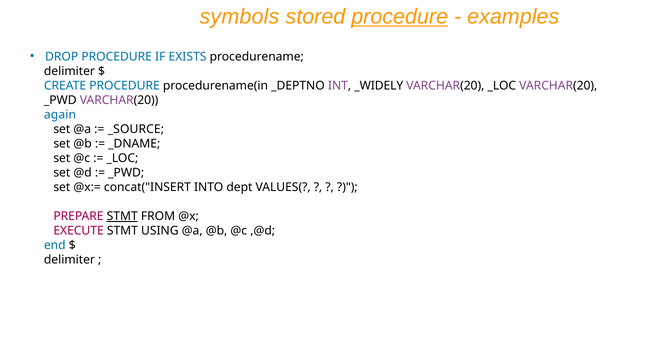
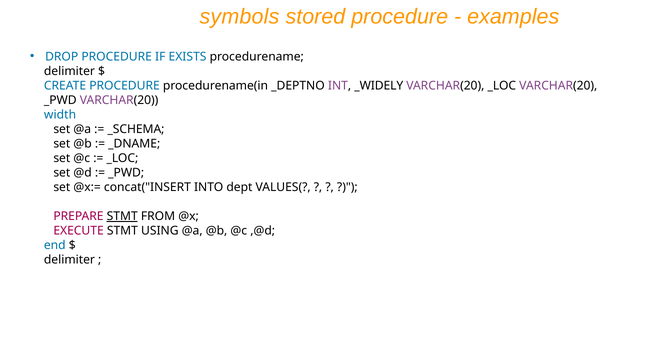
procedure underline: present -> none (400, 17)
again: again -> width (60, 115)
_SOURCE: _SOURCE -> _SCHEMA (136, 129)
